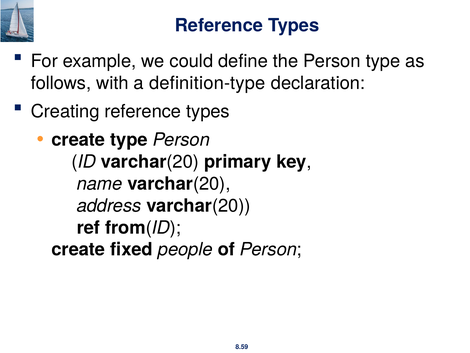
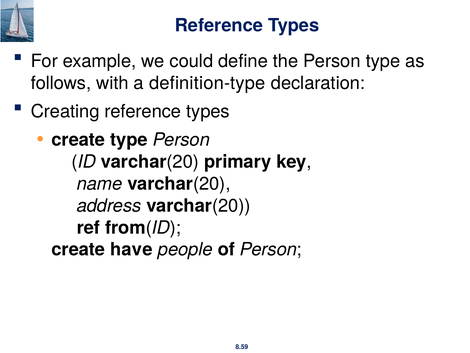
fixed: fixed -> have (131, 249)
